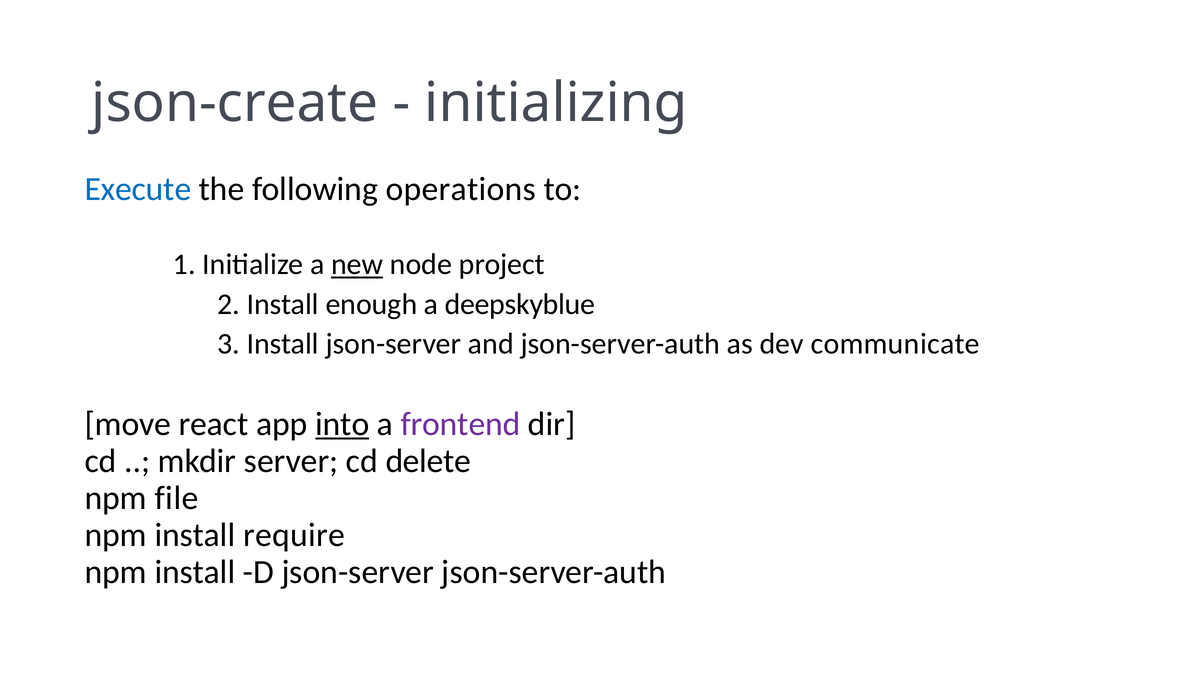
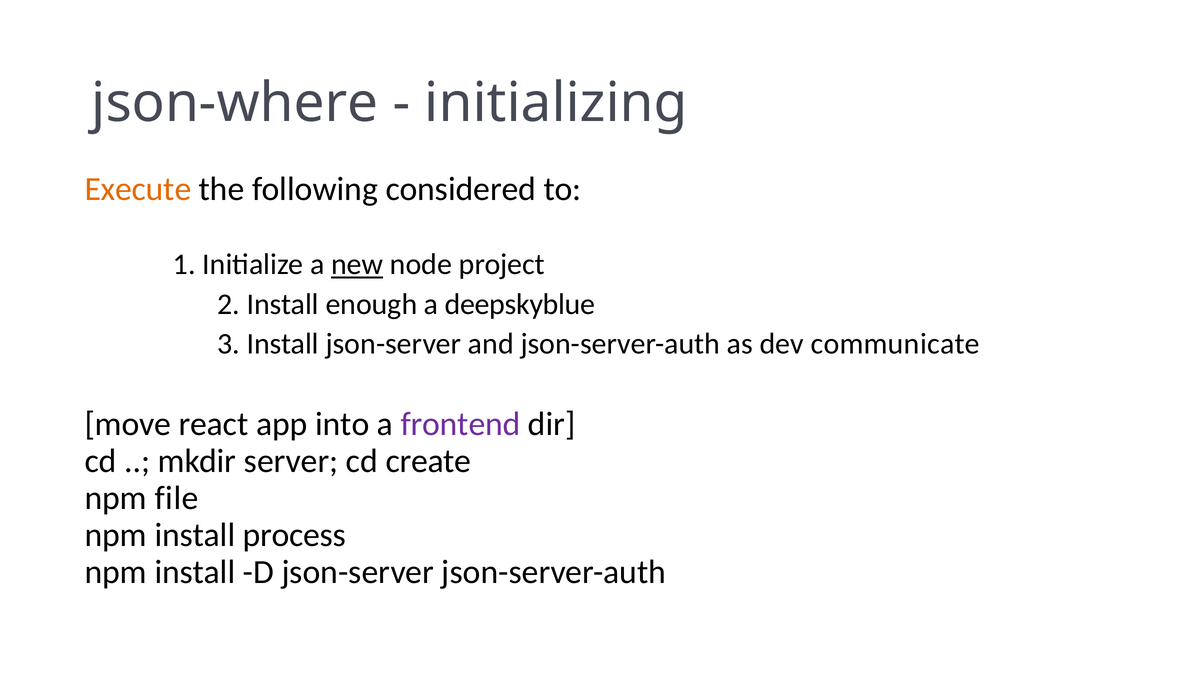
json-create: json-create -> json-where (235, 103)
Execute colour: blue -> orange (138, 189)
operations: operations -> considered (461, 189)
into underline: present -> none (342, 424)
delete: delete -> create (428, 461)
require: require -> process (294, 535)
